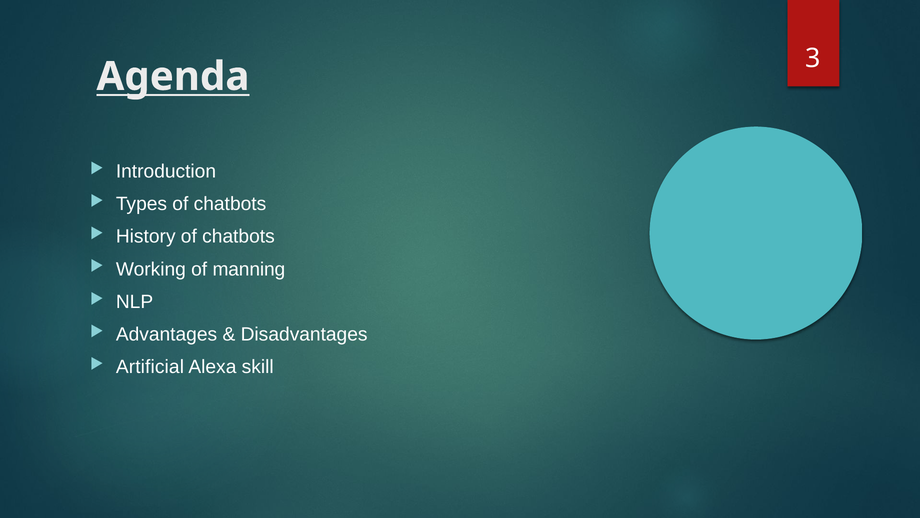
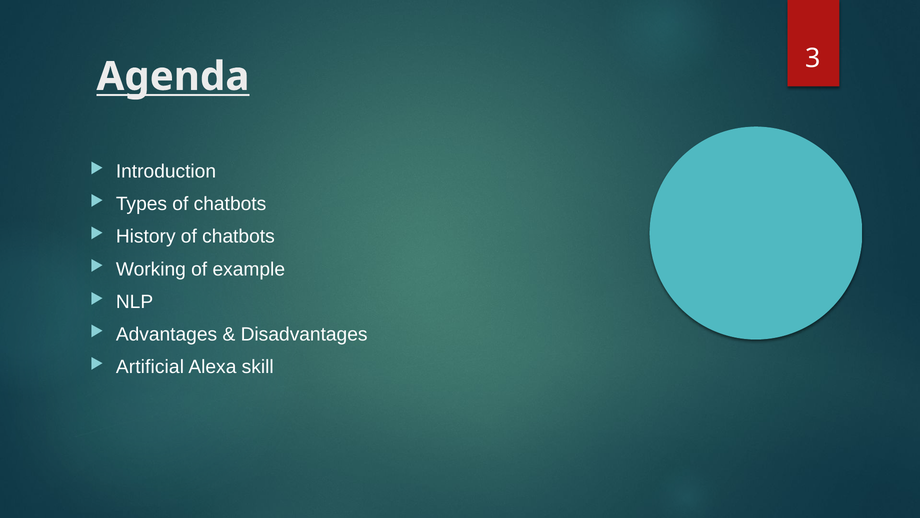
manning: manning -> example (249, 269)
